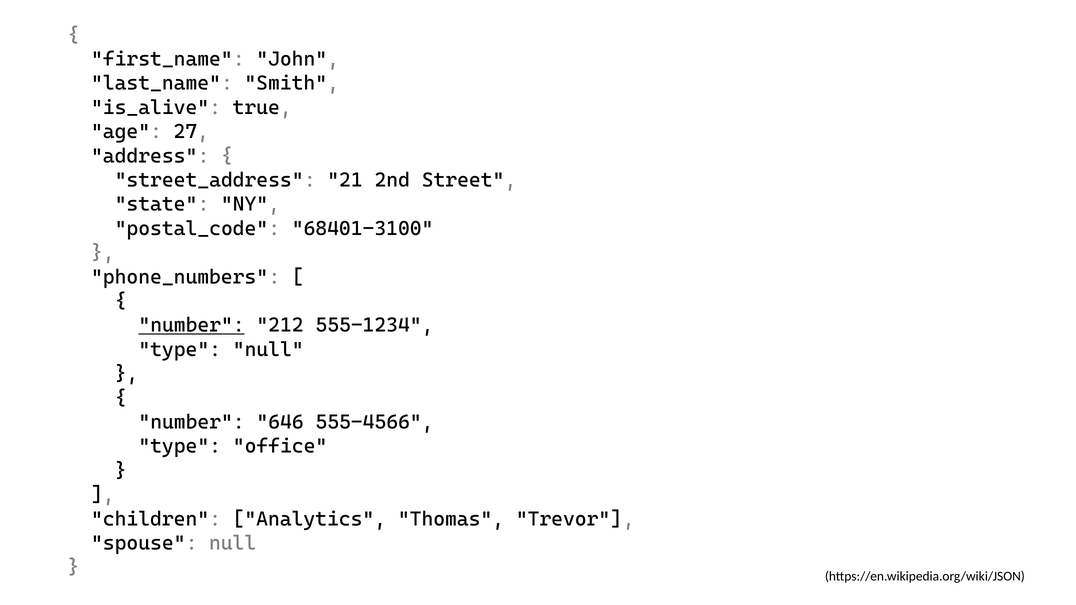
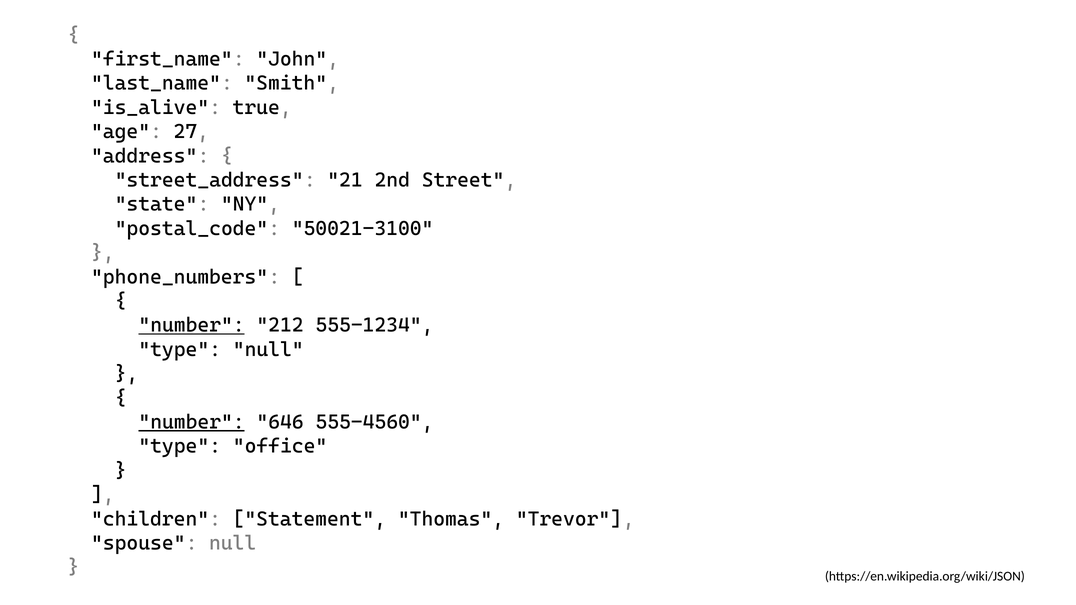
68401-3100: 68401-3100 -> 50021-3100 (363, 229)
number underline: none -> present (192, 422)
555-4566: 555-4566 -> 555-4560 (374, 422)
Analytics: Analytics -> Statement (309, 519)
